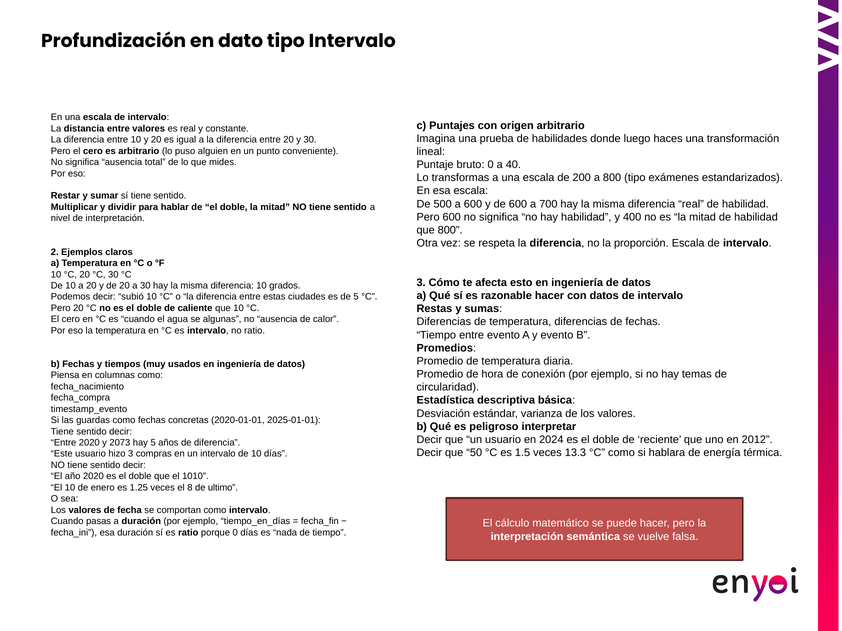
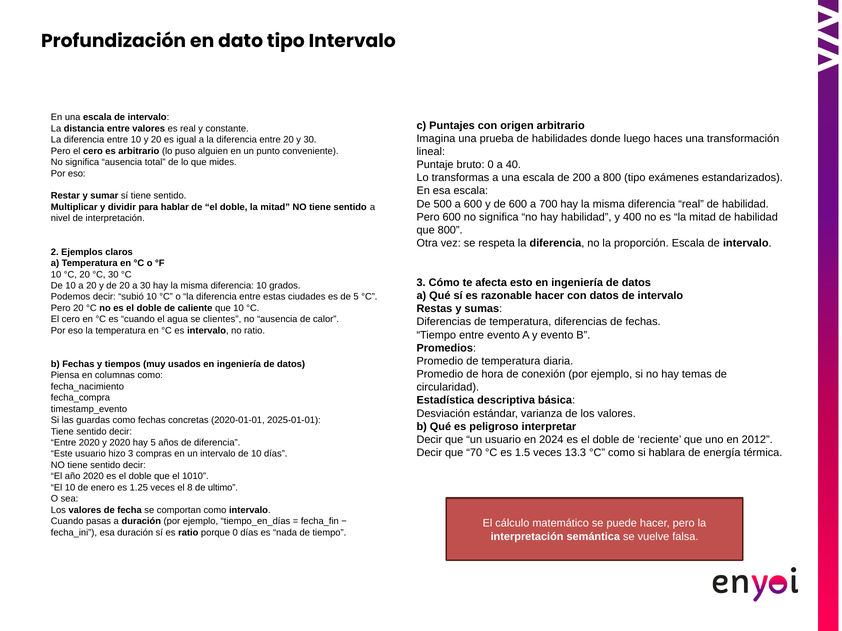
algunas: algunas -> clientes (222, 320)
y 2073: 2073 -> 2020 (120, 443)
50: 50 -> 70 (474, 453)
